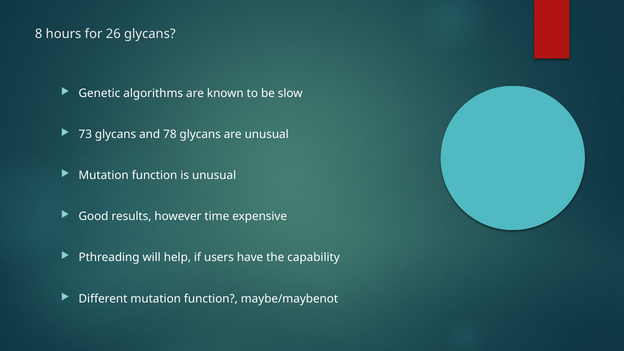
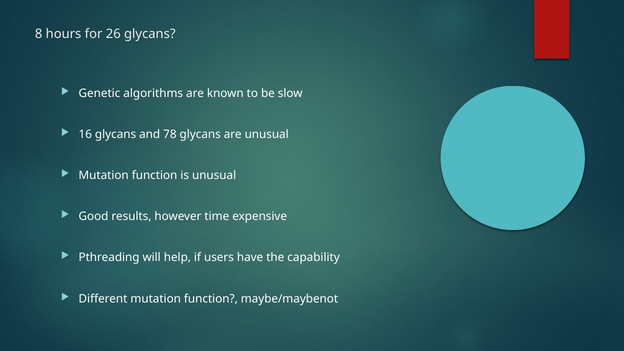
73: 73 -> 16 (85, 134)
